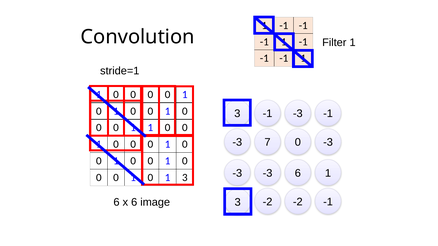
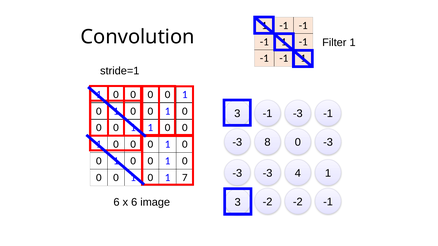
7: 7 -> 8 (268, 143)
-3 6: 6 -> 4 (298, 173)
0 1 3: 3 -> 7 (185, 178)
